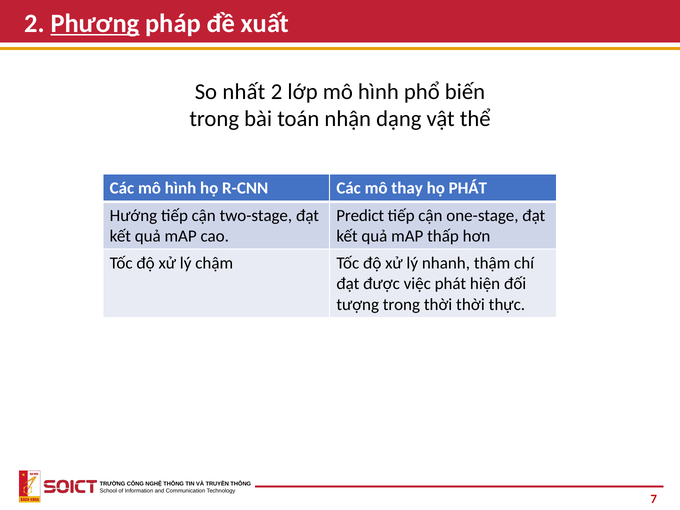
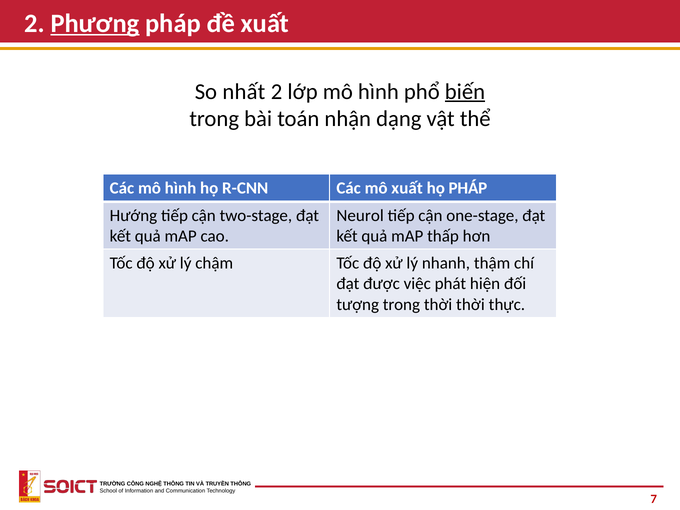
biến underline: none -> present (465, 92)
mô thay: thay -> xuất (407, 188)
họ PHÁT: PHÁT -> PHÁP (468, 188)
Predict: Predict -> Neurol (360, 215)
